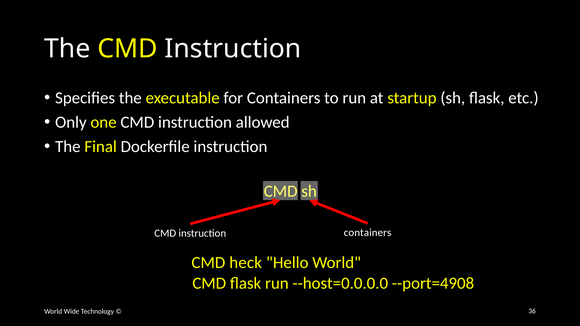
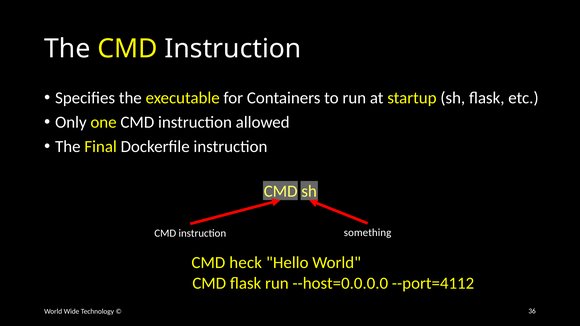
instruction containers: containers -> something (368, 233)
--port=4908: --port=4908 -> --port=4112 (433, 283)
